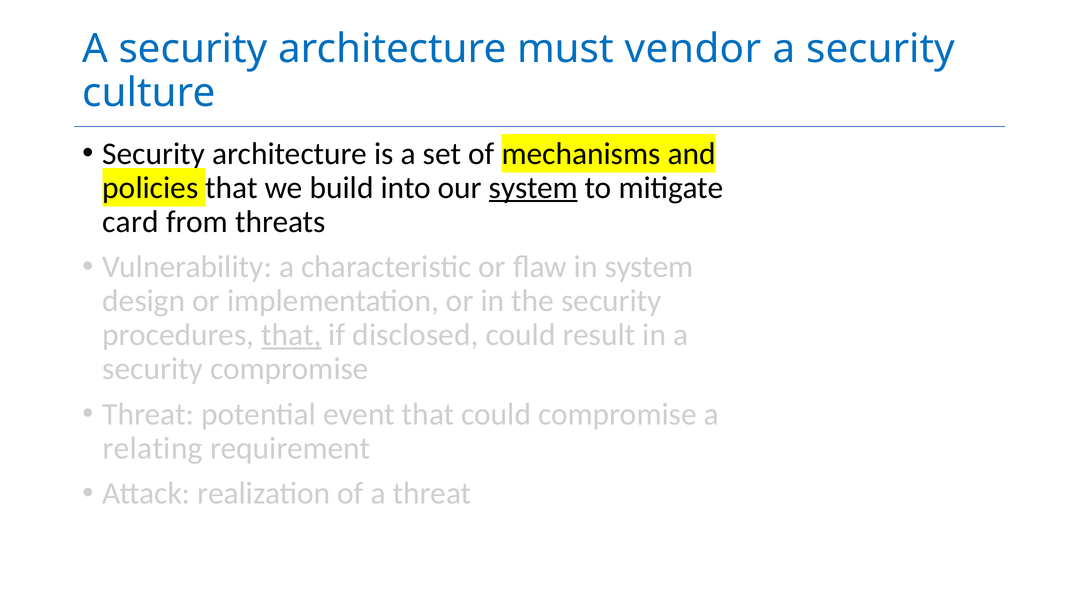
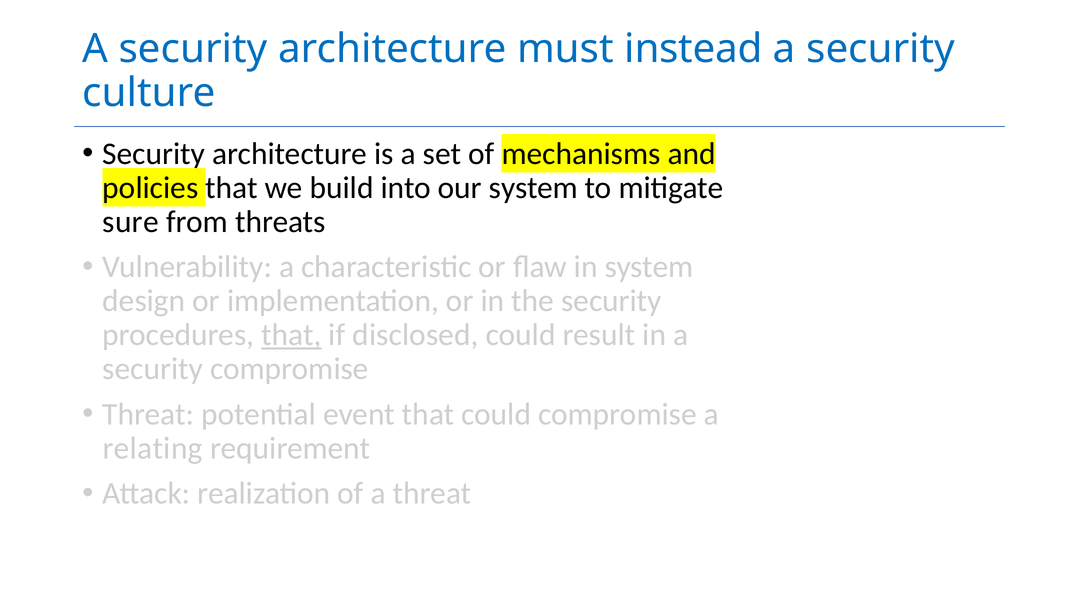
vendor: vendor -> instead (694, 49)
system underline: present -> none (533, 188)
card: card -> sure (131, 222)
